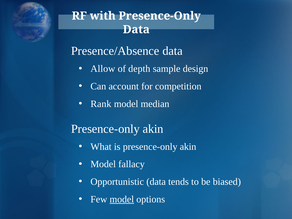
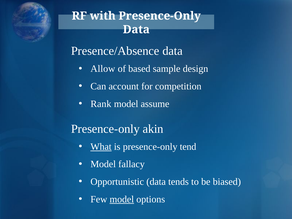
depth: depth -> based (139, 69)
median: median -> assume (155, 104)
What underline: none -> present (101, 147)
is presence-only akin: akin -> tend (188, 147)
